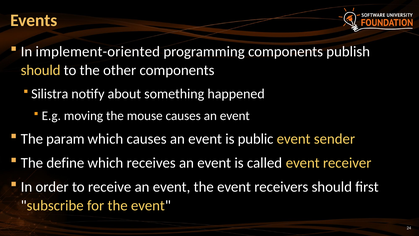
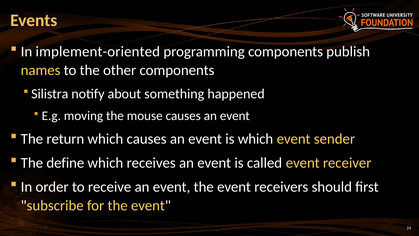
should: should -> names (41, 70)
param: param -> return (65, 139)
is public: public -> which (256, 139)
